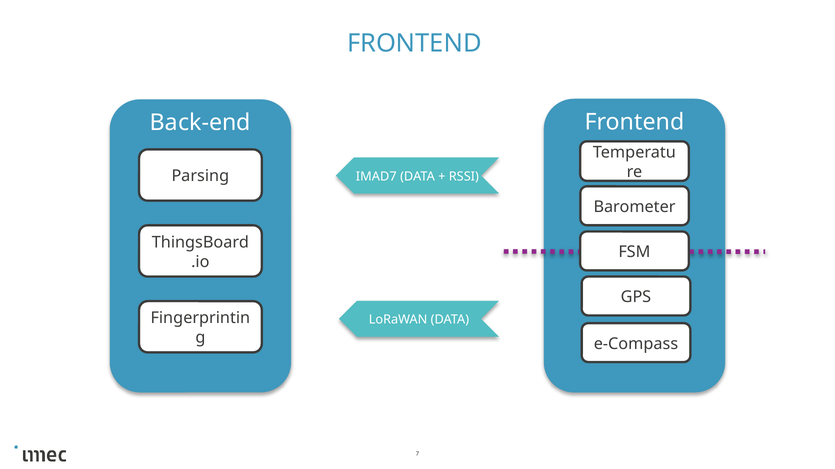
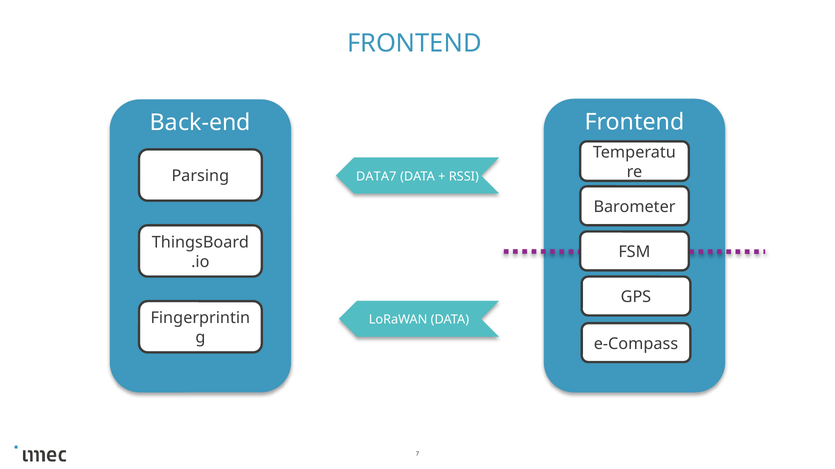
IMAD7: IMAD7 -> DATA7 (376, 177)
